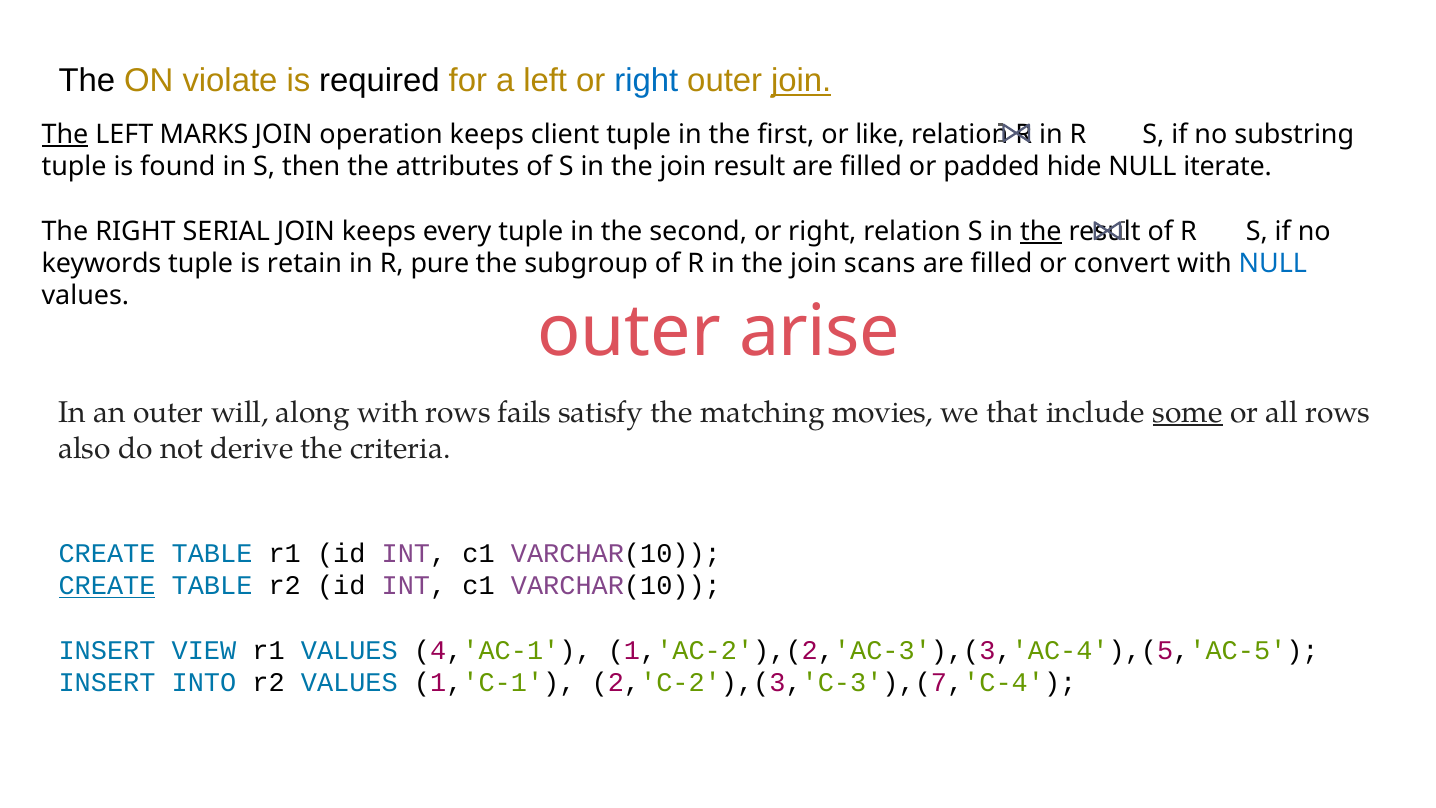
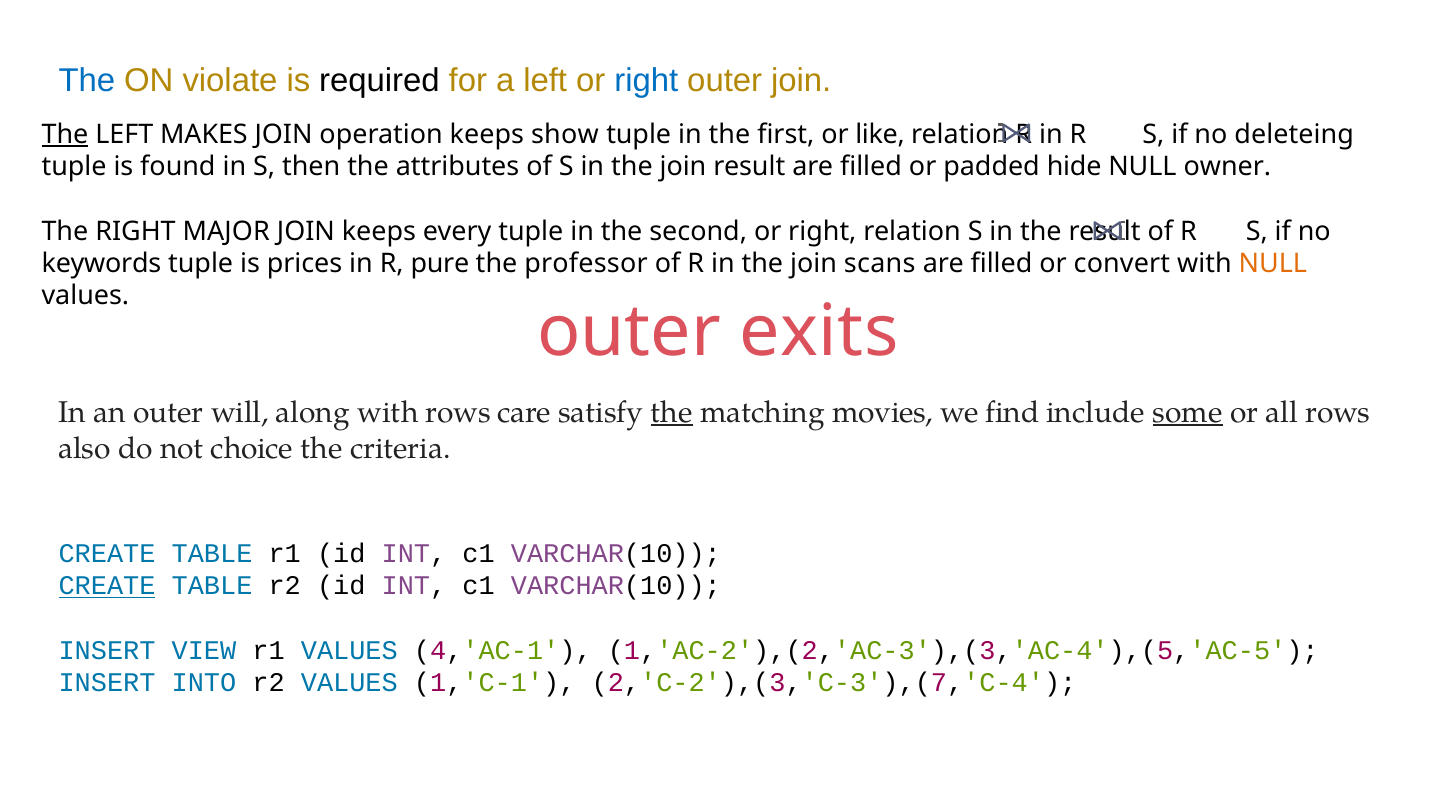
The colour: black -> blue (87, 80)
join underline: present -> none (801, 80)
MARKS: MARKS -> MAKES (204, 134)
client: client -> show (565, 134)
substring: substring -> deleteing (1294, 134)
iterate: iterate -> owner (1227, 167)
SERIAL: SERIAL -> MAJOR (226, 231)
the underline: present -> none (1041, 231)
retain: retain -> prices (305, 264)
subgroup: subgroup -> professor (586, 264)
NULL colour: blue -> orange (1273, 264)
arise: arise -> exits (819, 332)
fails: fails -> care (525, 412)
the underline: none -> present (672, 412)
that: that -> find (1013, 412)
derive: derive -> choice (252, 448)
